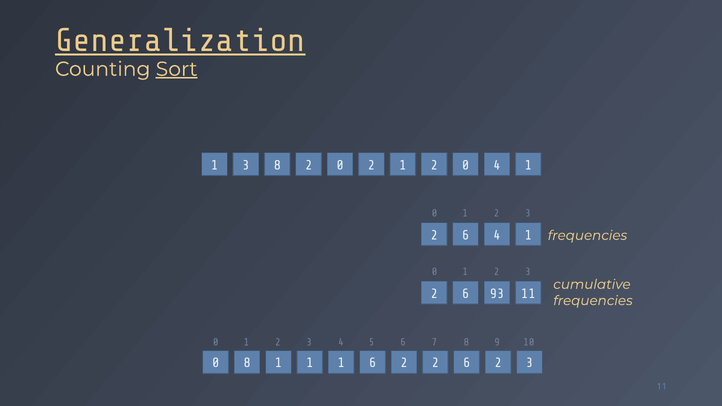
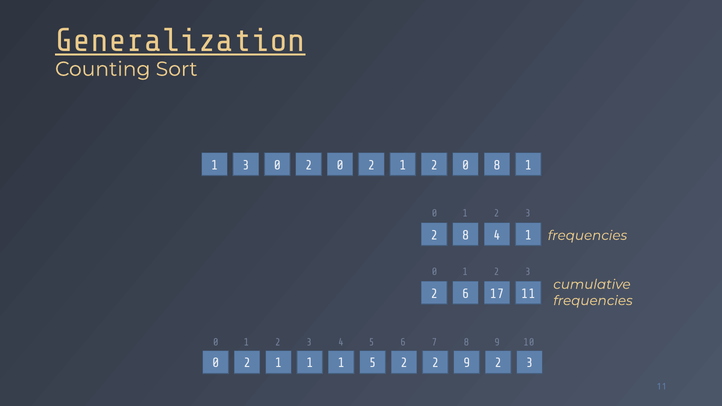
Sort underline: present -> none (177, 69)
1 3 8: 8 -> 0 (277, 165)
0 4: 4 -> 8 (497, 165)
6: 6 -> 8 (466, 235)
93: 93 -> 17 (497, 294)
8: 8 -> 2 (247, 363)
1 6: 6 -> 5 (373, 363)
2 2 6: 6 -> 9 (467, 363)
